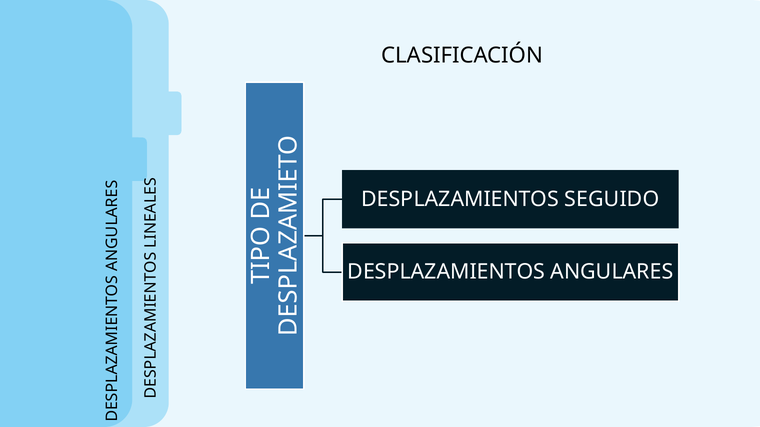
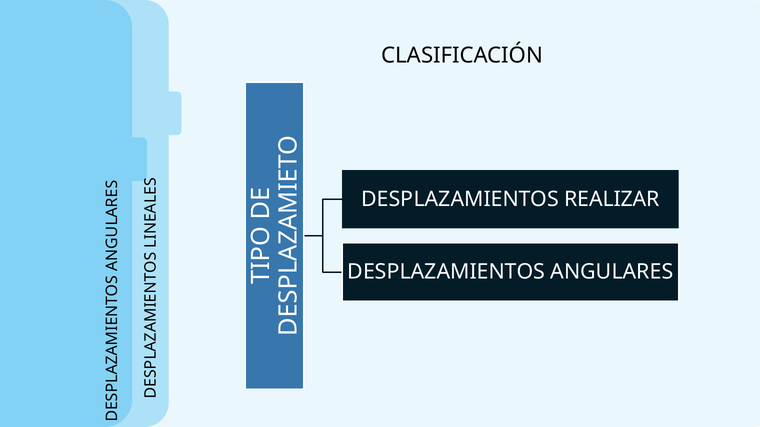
SEGUIDO: SEGUIDO -> REALIZAR (612, 199)
